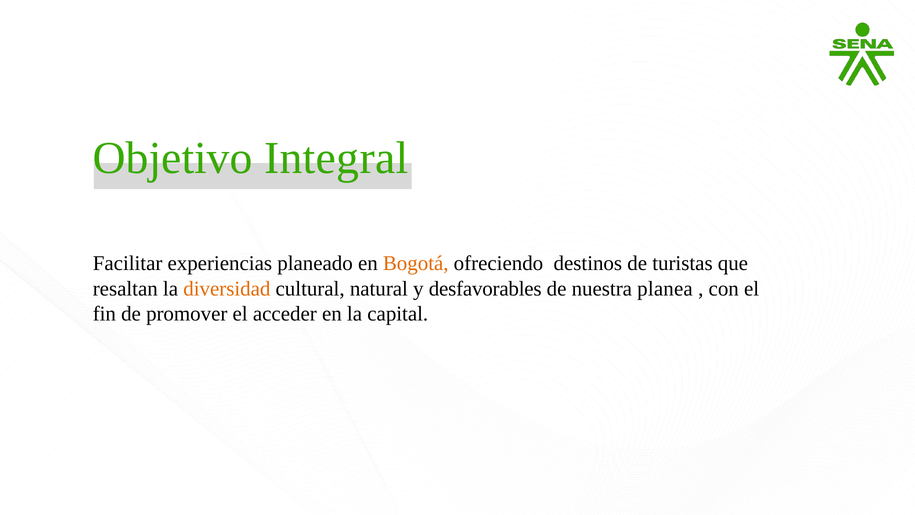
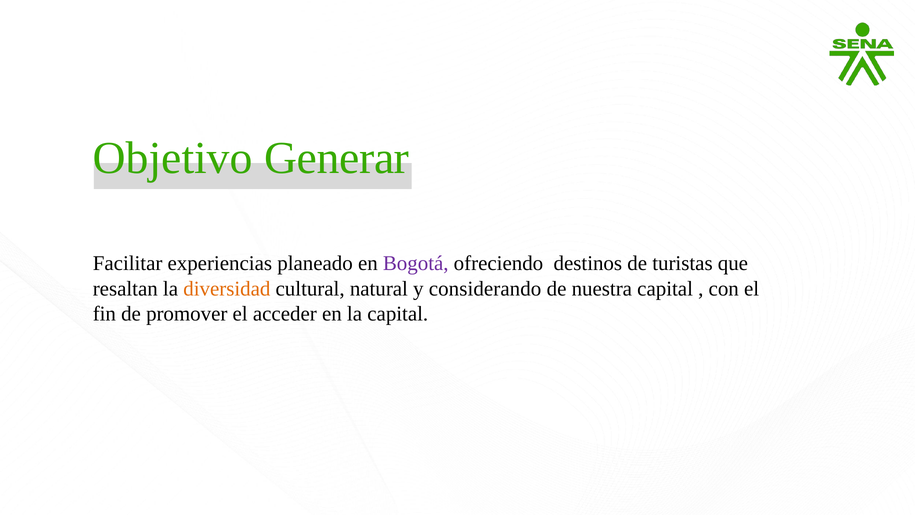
Integral: Integral -> Generar (337, 158)
Bogotá colour: orange -> purple (416, 263)
desfavorables: desfavorables -> considerando (485, 288)
nuestra planea: planea -> capital (665, 288)
